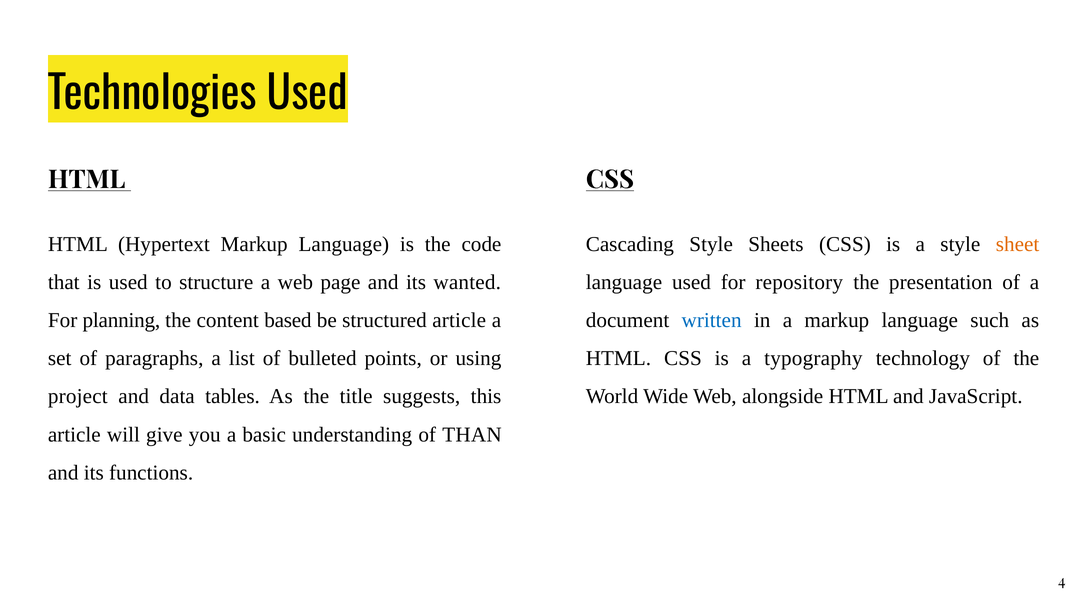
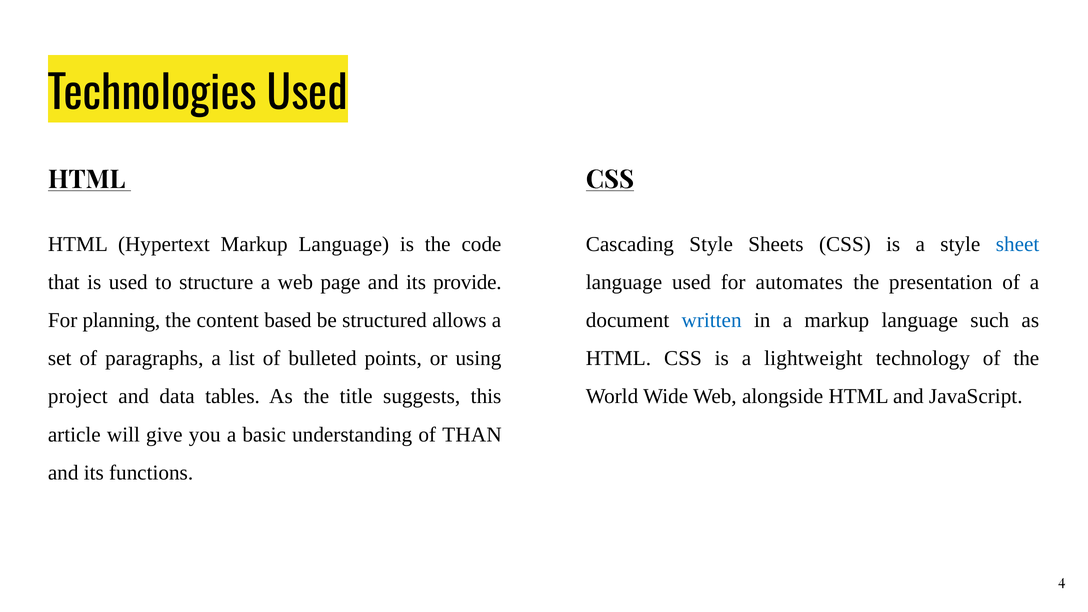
sheet colour: orange -> blue (1018, 244)
wanted: wanted -> provide (467, 282)
repository: repository -> automates (799, 282)
structured article: article -> allows (459, 320)
typography: typography -> lightweight (813, 358)
